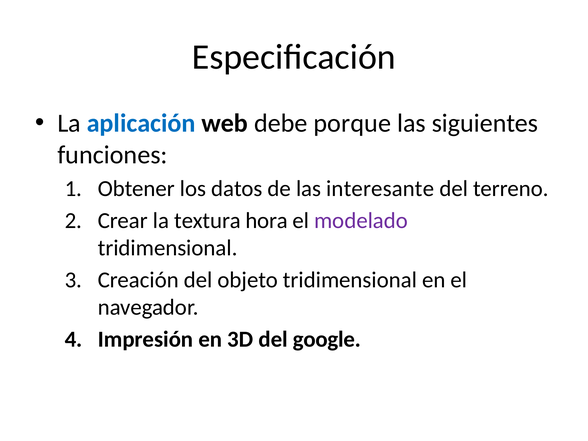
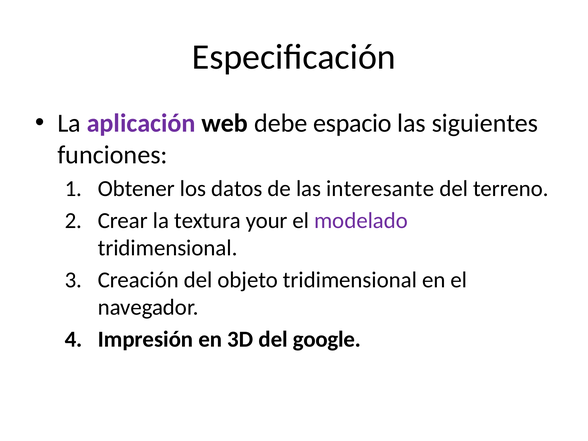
aplicación colour: blue -> purple (141, 123)
porque: porque -> espacio (352, 123)
hora: hora -> your (267, 220)
